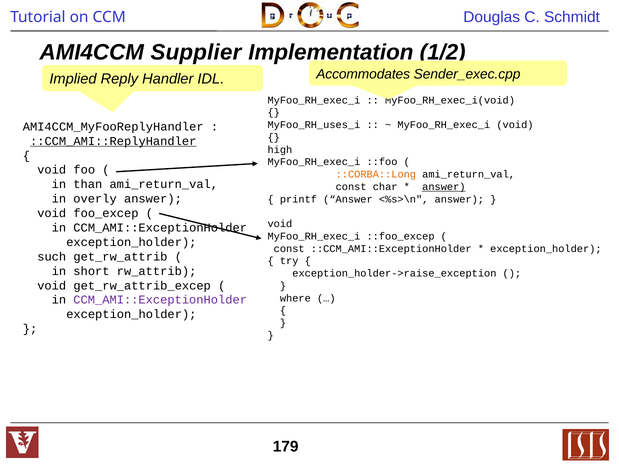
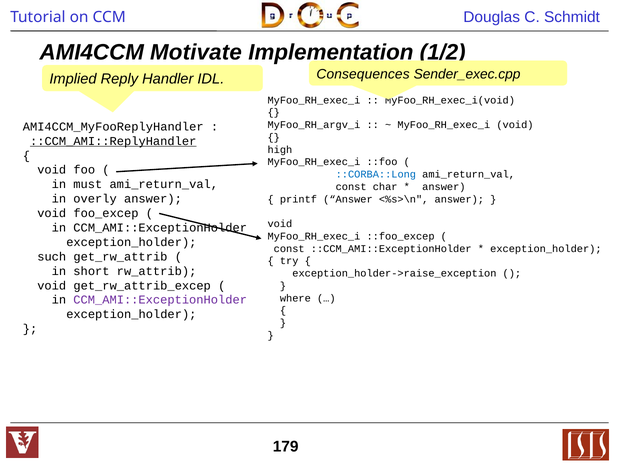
Supplier: Supplier -> Motivate (196, 52)
Accommodates: Accommodates -> Consequences (363, 74)
MyFoo_RH_uses_i: MyFoo_RH_uses_i -> MyFoo_RH_argv_i (314, 125)
::CORBA::Long colour: orange -> blue (376, 174)
than: than -> must (88, 185)
answer underline: present -> none (444, 187)
